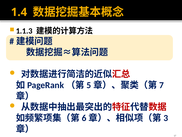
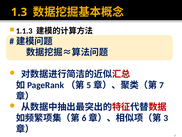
1.4: 1.4 -> 1.3 (19, 12)
